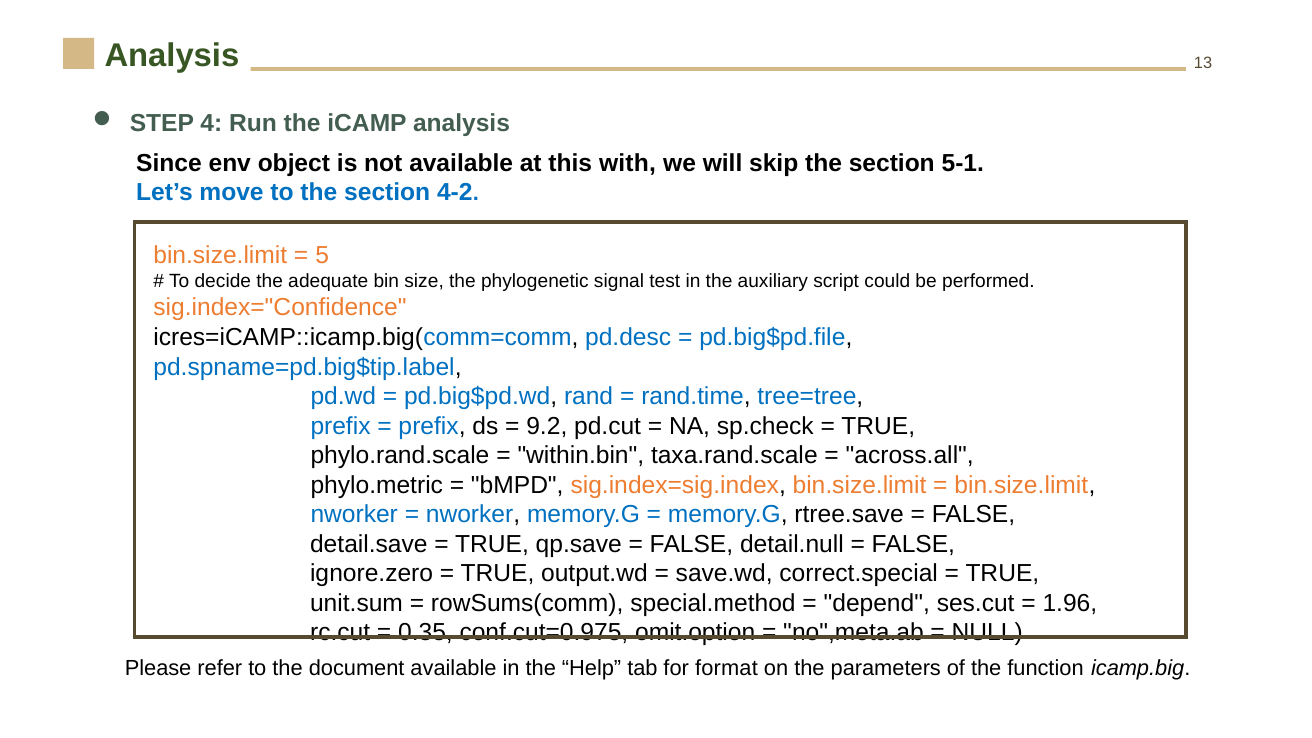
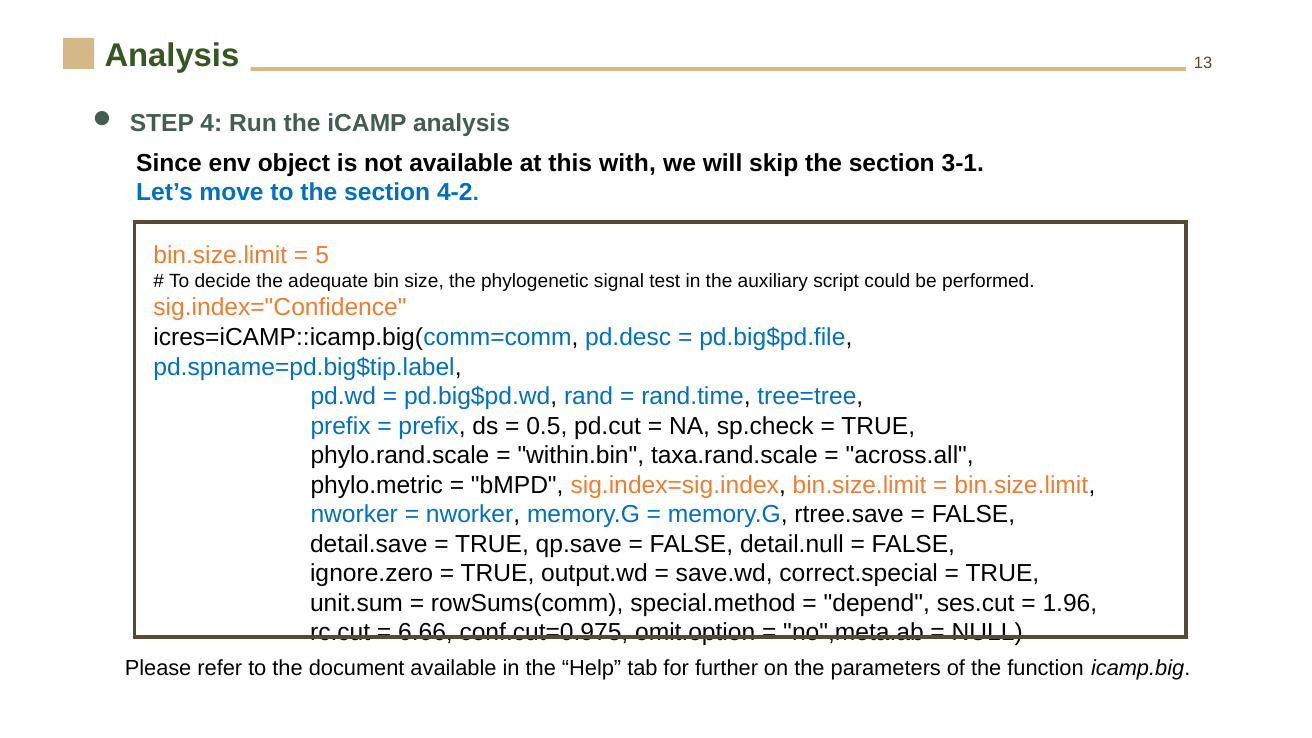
5-1: 5-1 -> 3-1 (963, 163)
9.2: 9.2 -> 0.5 (547, 426)
0.35: 0.35 -> 6.66 (425, 633)
format: format -> further (727, 668)
